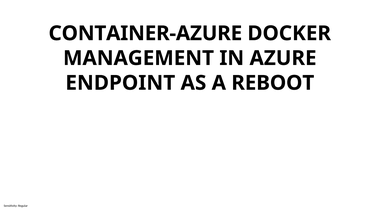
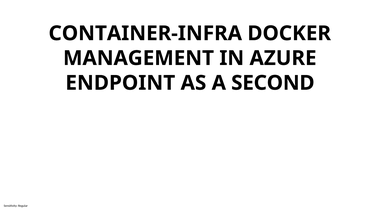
CONTAINER-AZURE: CONTAINER-AZURE -> CONTAINER-INFRA (145, 33)
REBOOT: REBOOT -> SECOND (273, 83)
